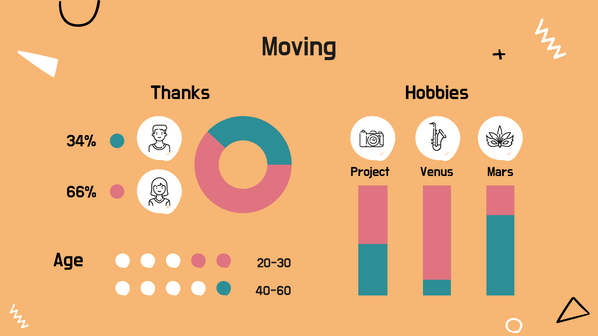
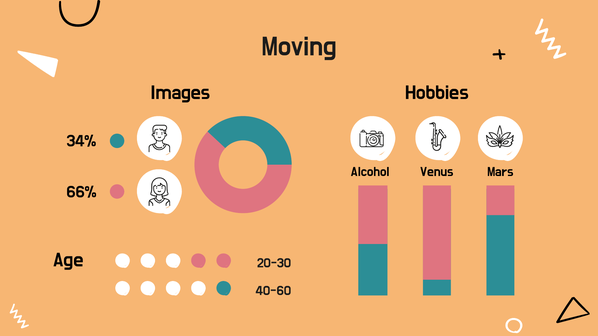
Thanks: Thanks -> Images (181, 93)
Project: Project -> Alcohol (370, 172)
